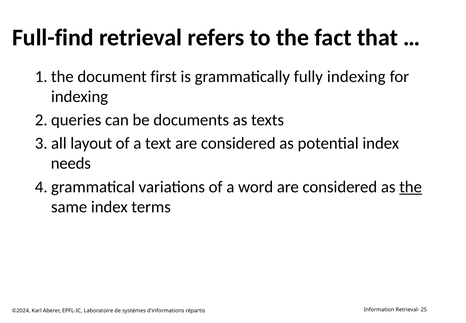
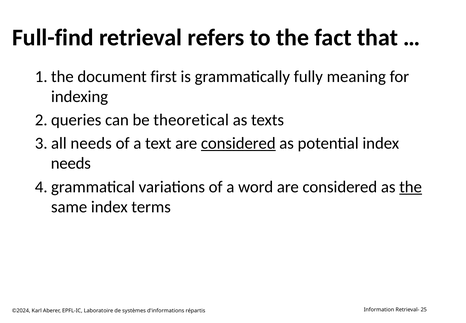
fully indexing: indexing -> meaning (356, 76)
documents: documents -> theoretical (191, 120)
layout: layout -> needs (91, 143)
considered underline: none -> present (238, 143)
